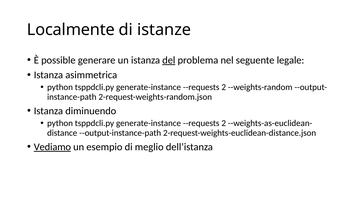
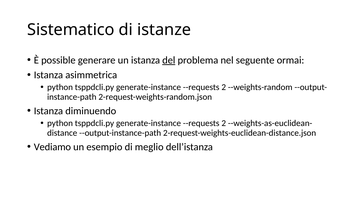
Localmente: Localmente -> Sistematico (71, 30)
legale: legale -> ormai (290, 60)
Vediamo underline: present -> none (52, 147)
